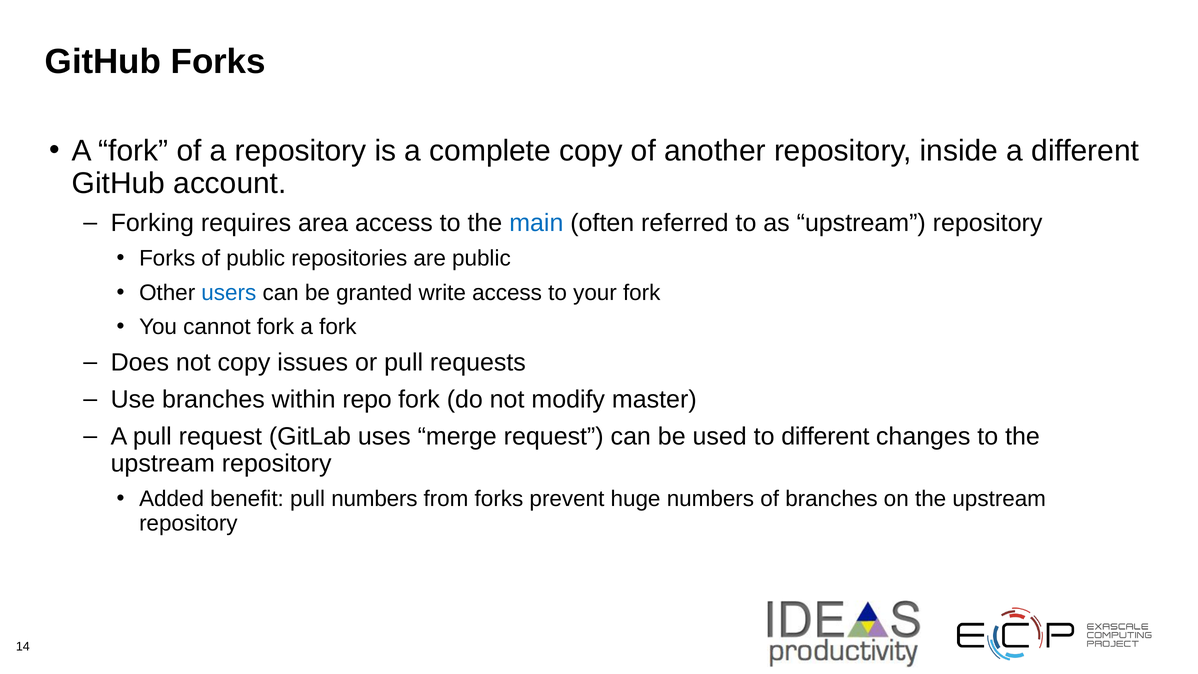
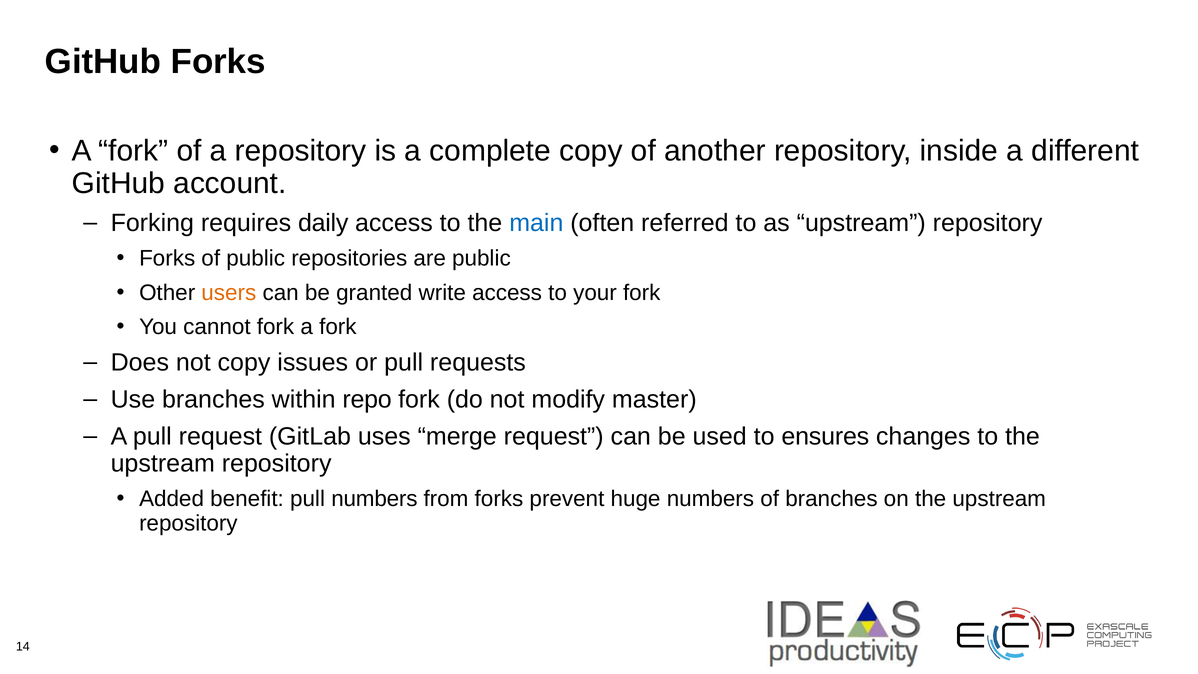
area: area -> daily (323, 223)
users colour: blue -> orange (229, 293)
to different: different -> ensures (825, 436)
